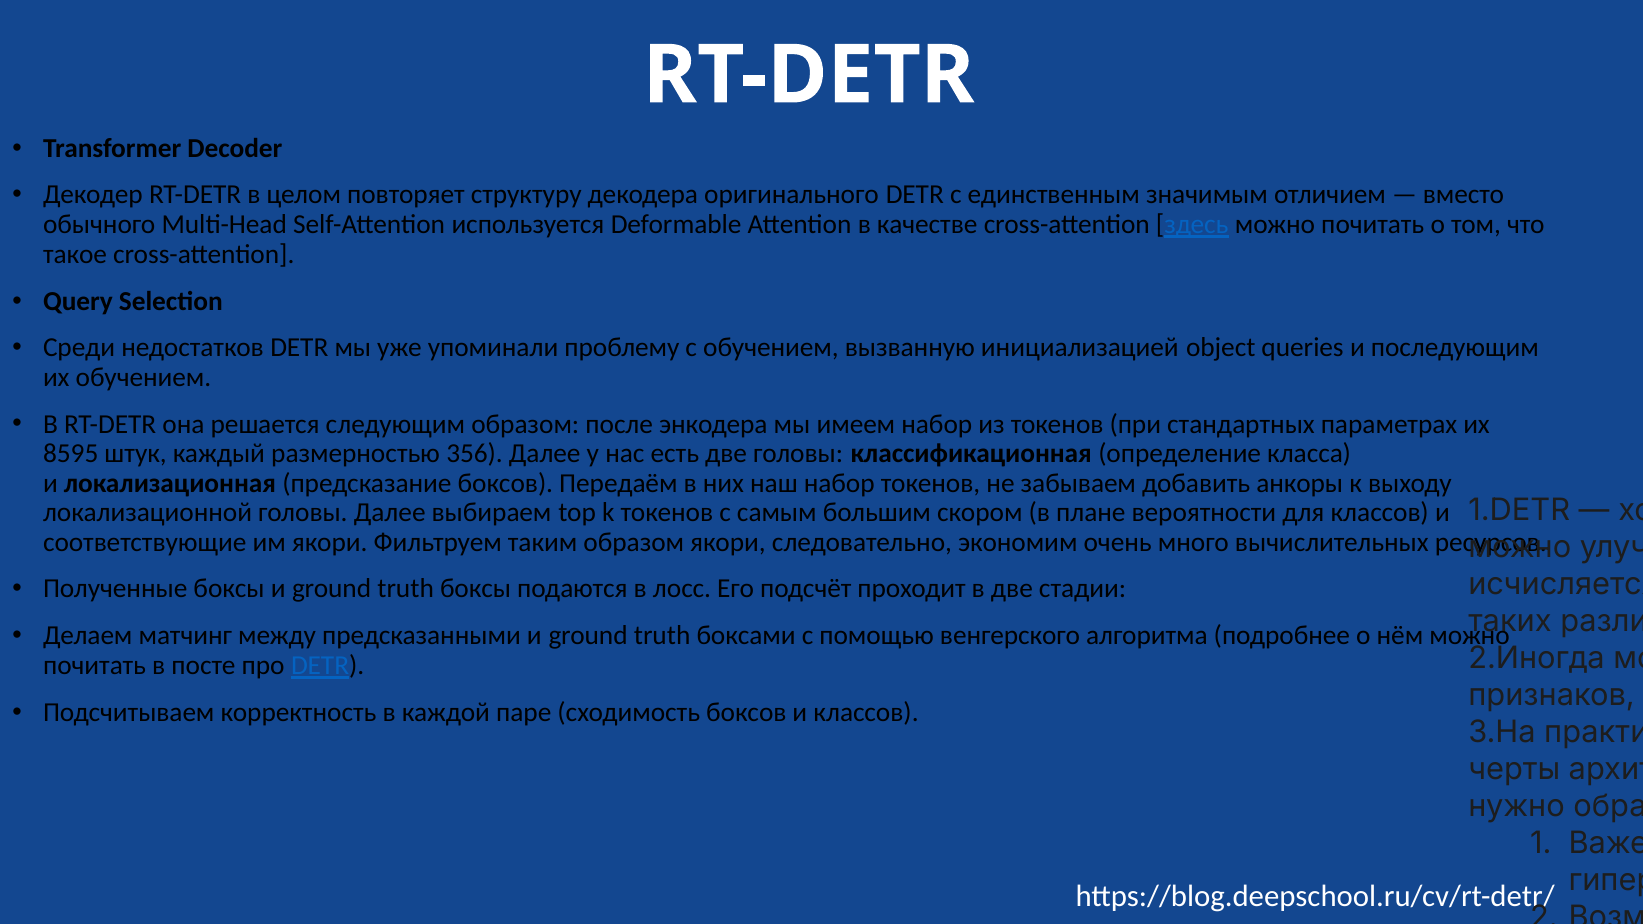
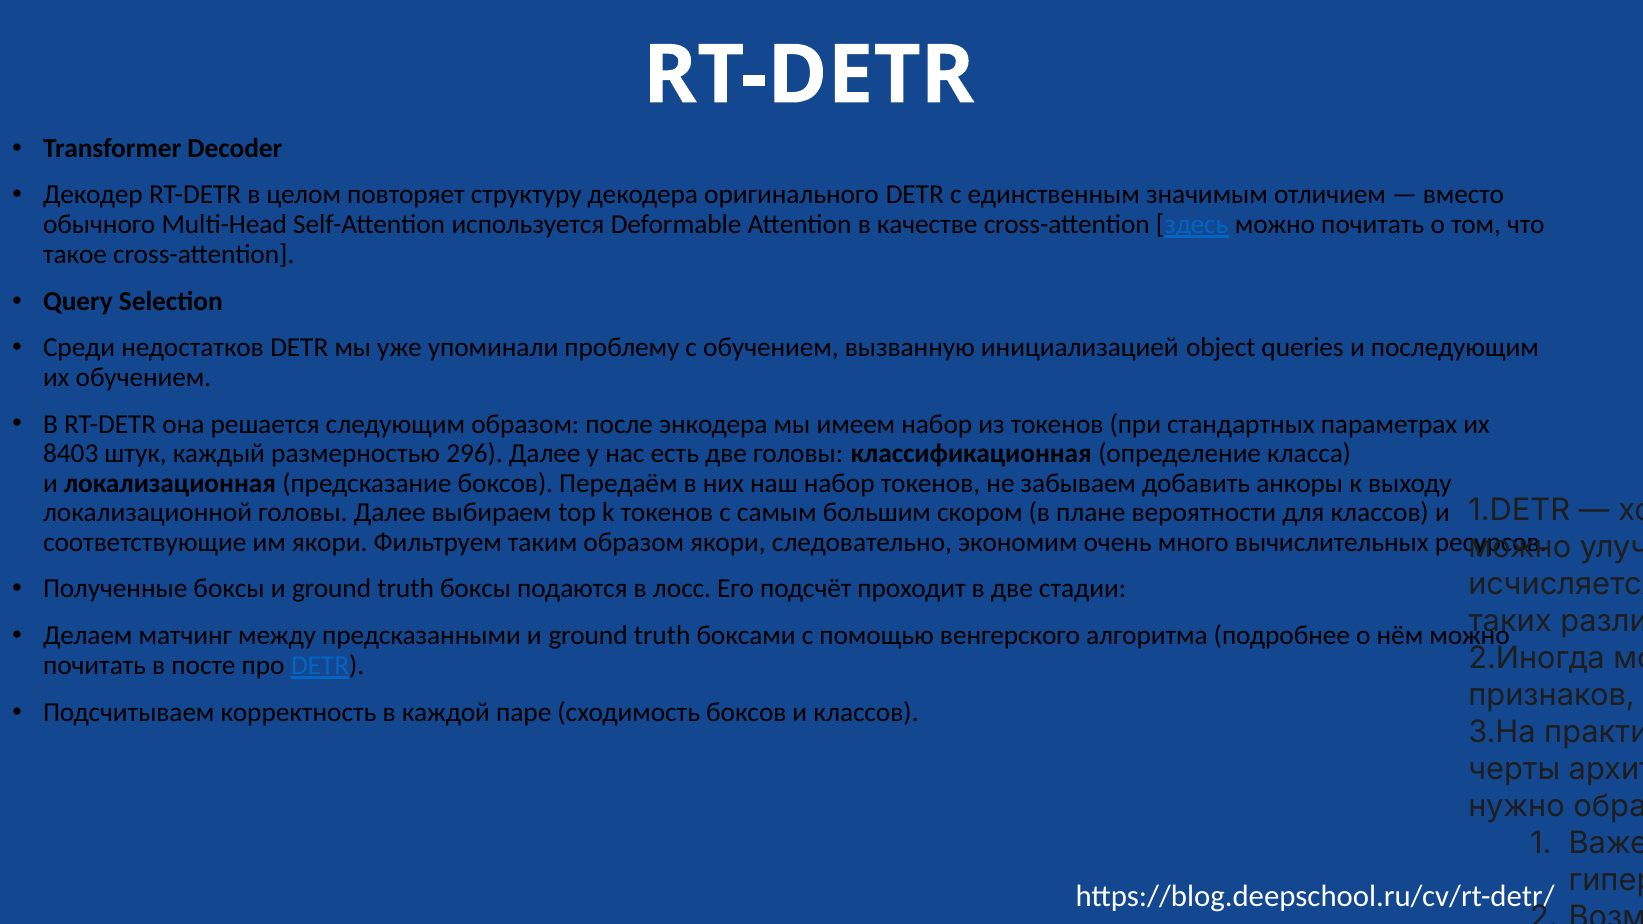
8595: 8595 -> 8403 (71, 454)
356: 356 -> 296 (475, 454)
